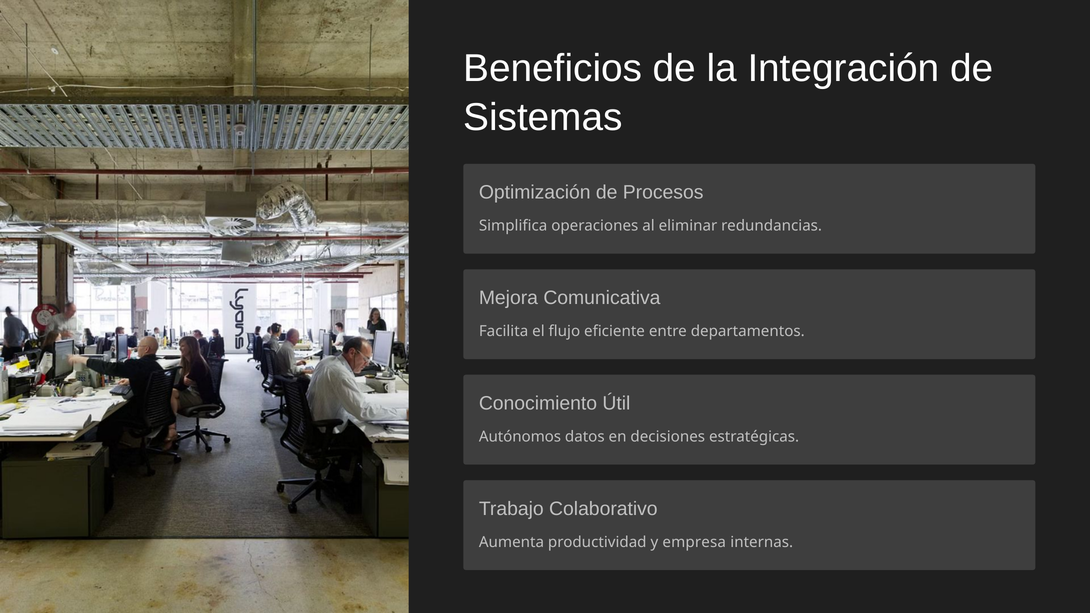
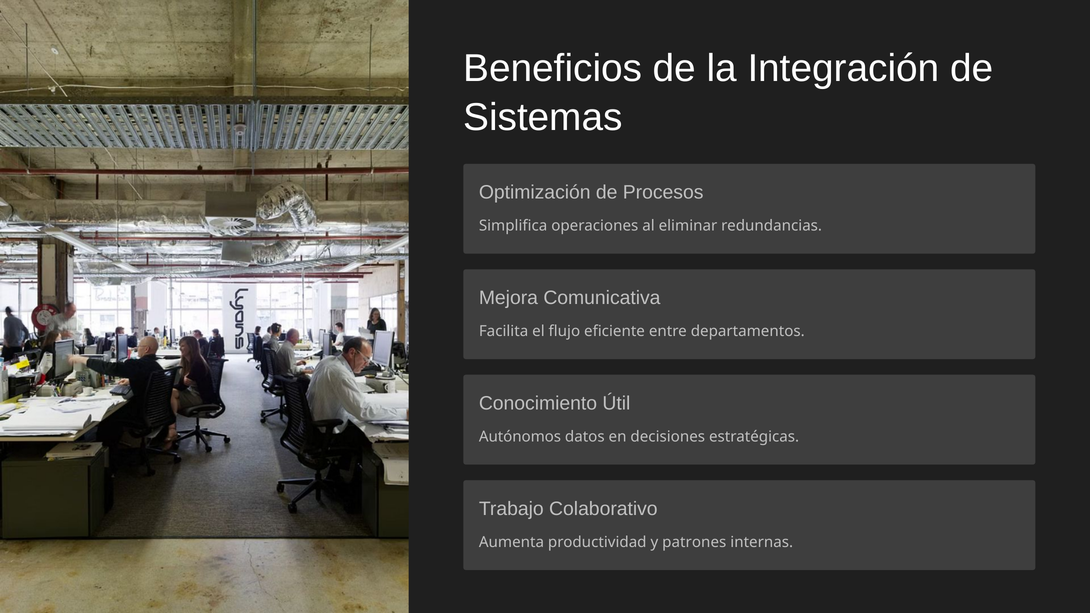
empresa: empresa -> patrones (694, 542)
